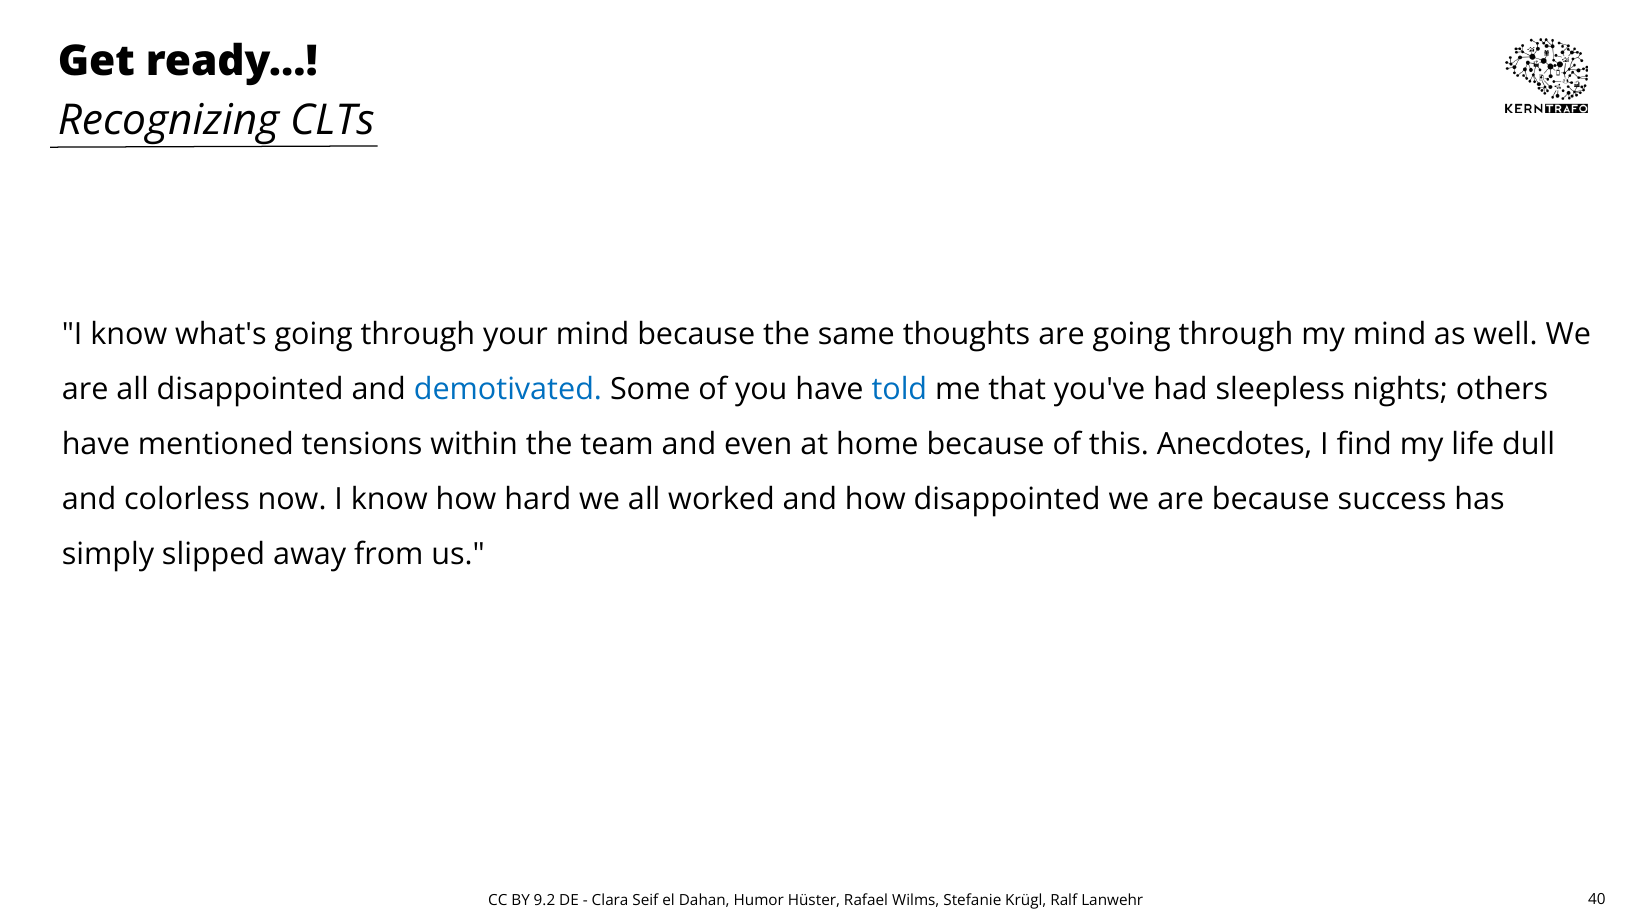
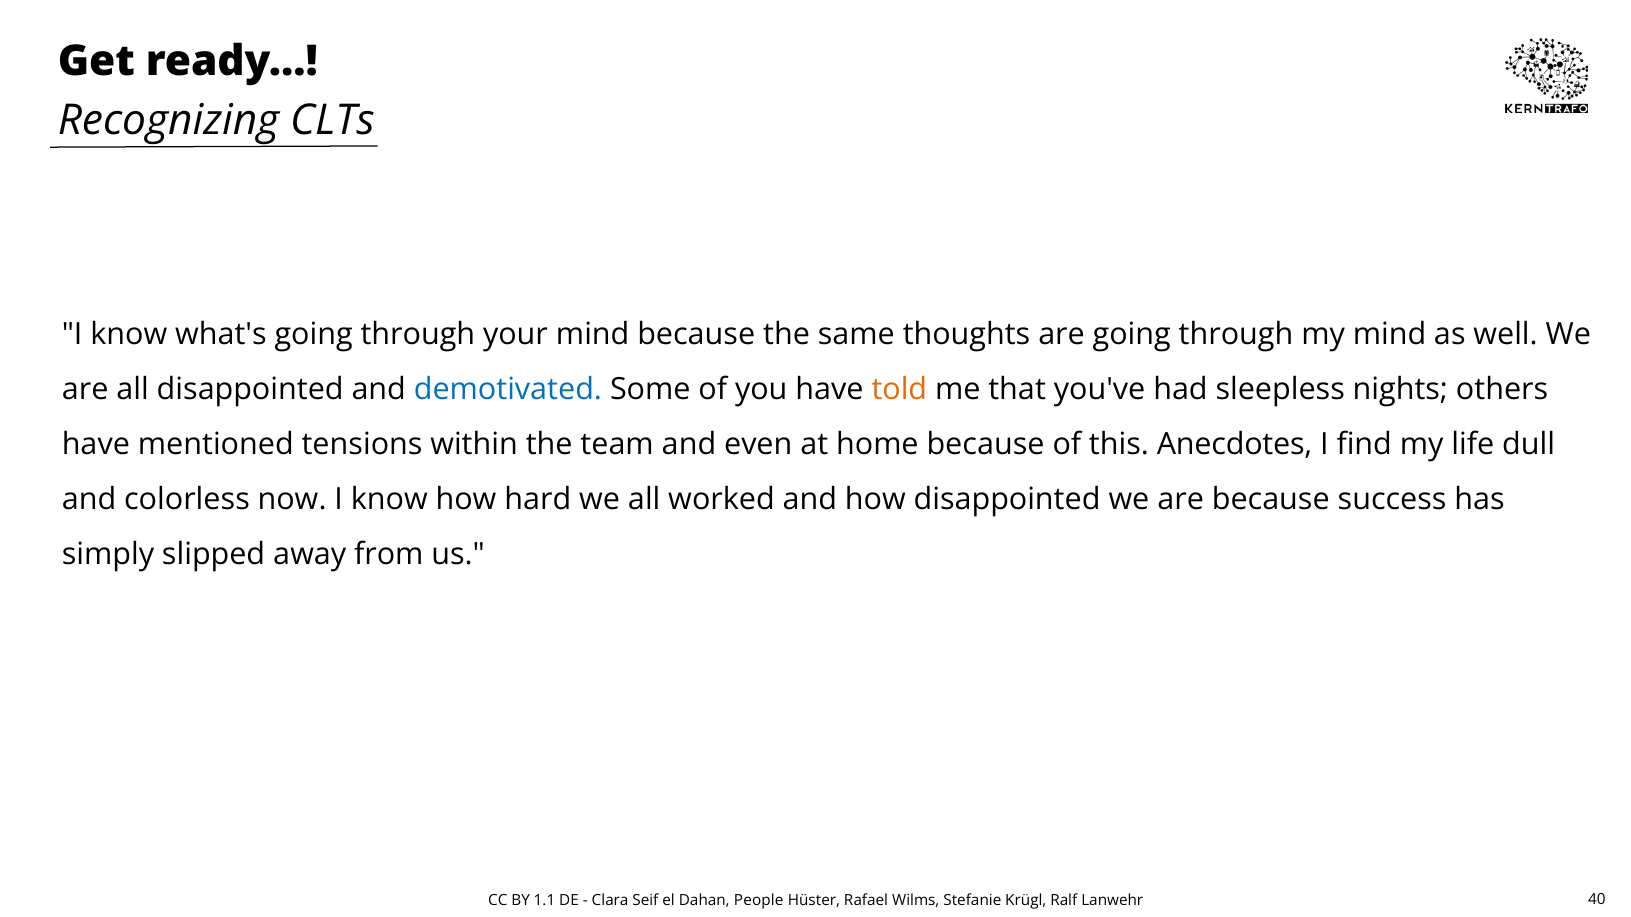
told colour: blue -> orange (899, 390)
9.2: 9.2 -> 1.1 (544, 901)
Humor: Humor -> People (759, 901)
